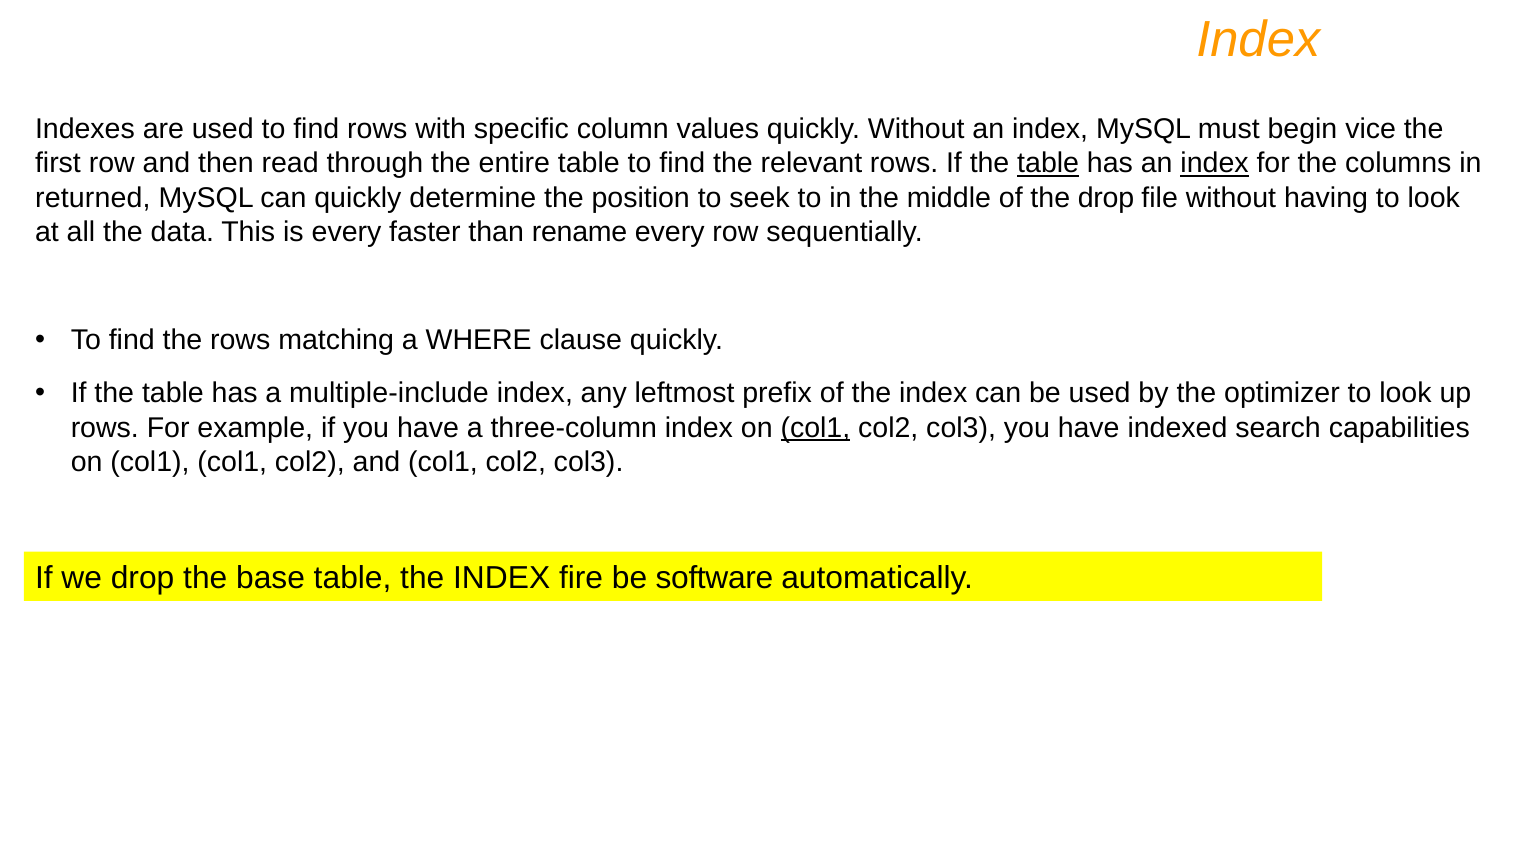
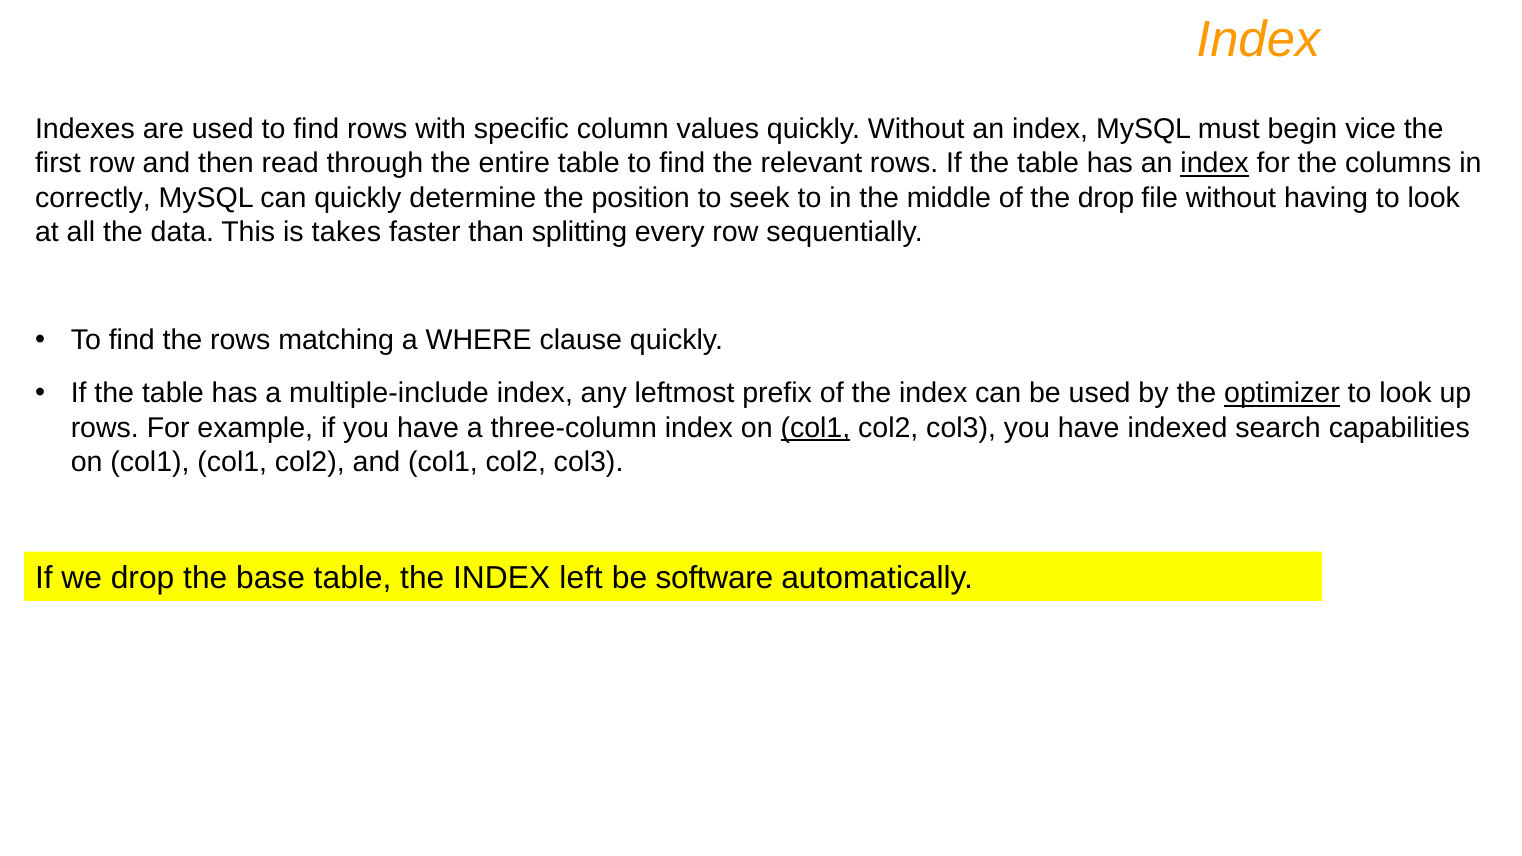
table underline: present -> none (1048, 164)
returned: returned -> correctly (93, 198)
is every: every -> takes (346, 232)
rename: rename -> splitting (580, 232)
optimizer underline: none -> present (1282, 393)
fire: fire -> left (581, 579)
